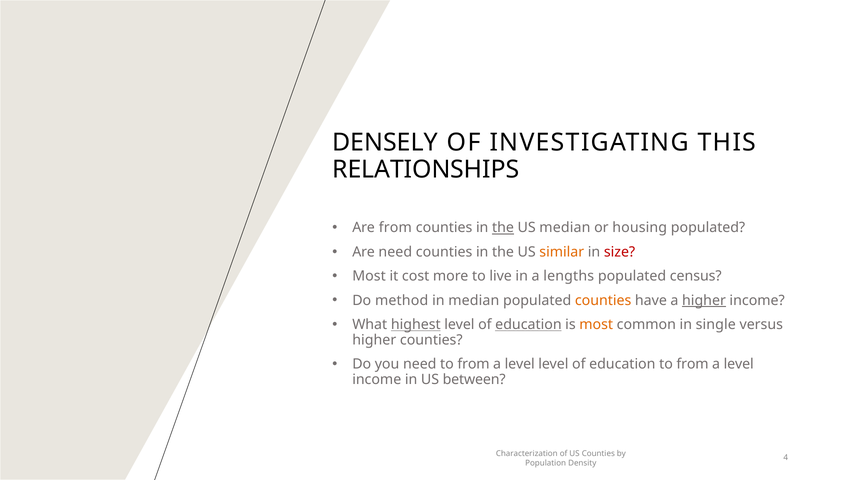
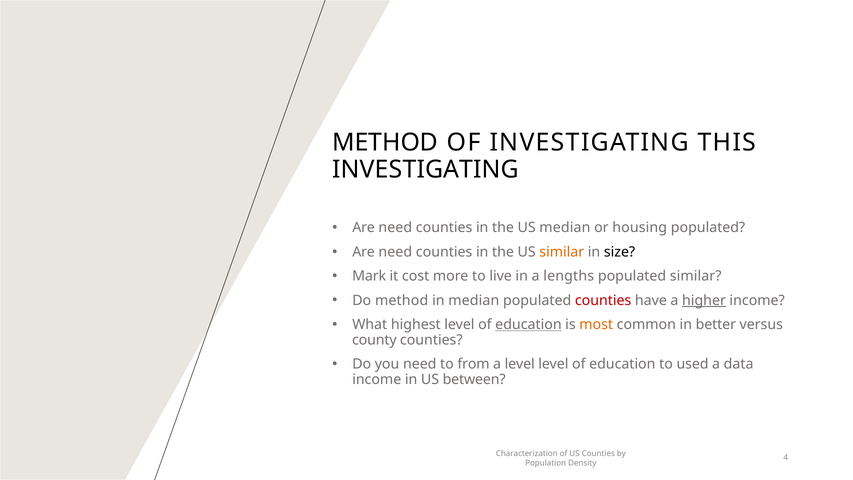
DENSELY: DENSELY -> METHOD (385, 142)
RELATIONSHIPS: RELATIONSHIPS -> INVESTIGATING (426, 169)
from: from -> need (395, 228)
the underline: present -> none (503, 228)
size colour: red -> black (620, 252)
Most: Most -> Mark (369, 276)
populated census: census -> similar (696, 276)
counties colour: orange -> red (603, 300)
highest underline: present -> none (416, 324)
single: single -> better (716, 324)
higher: higher -> county (374, 340)
education to from: from -> used (693, 364)
level: level -> data (739, 364)
